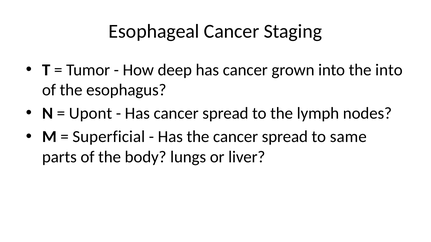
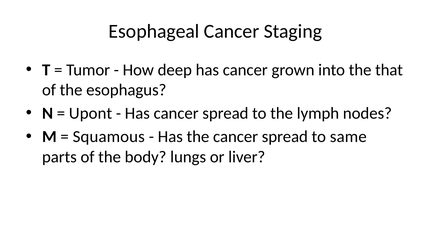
the into: into -> that (389, 70)
Superficial: Superficial -> Squamous (109, 137)
